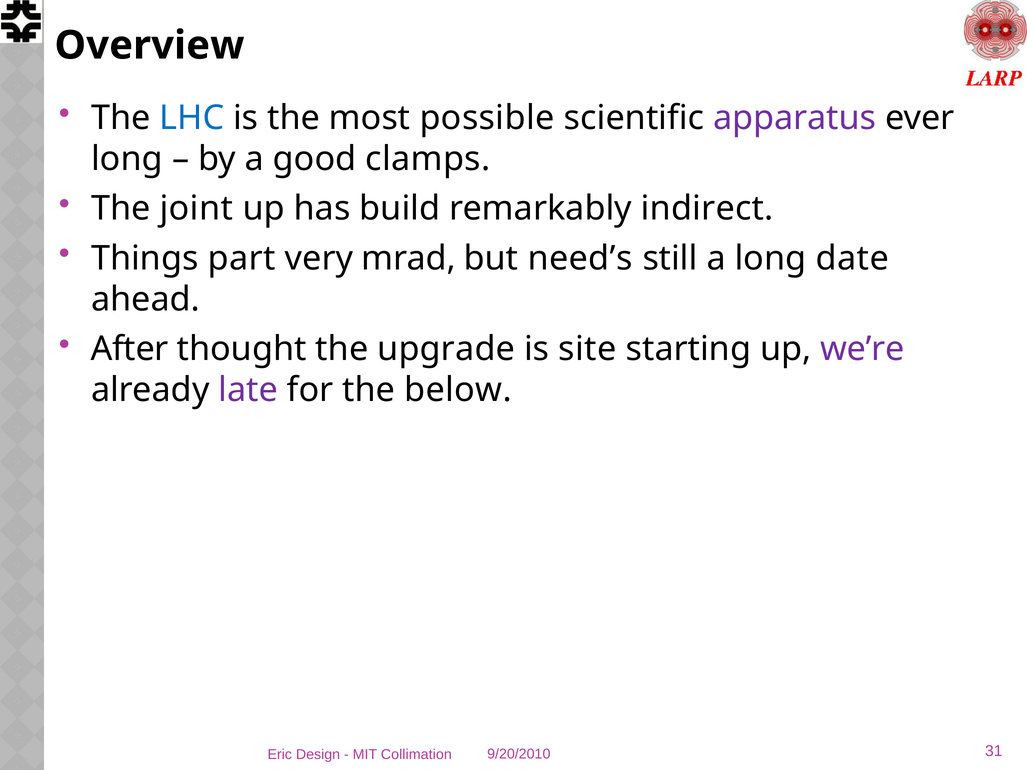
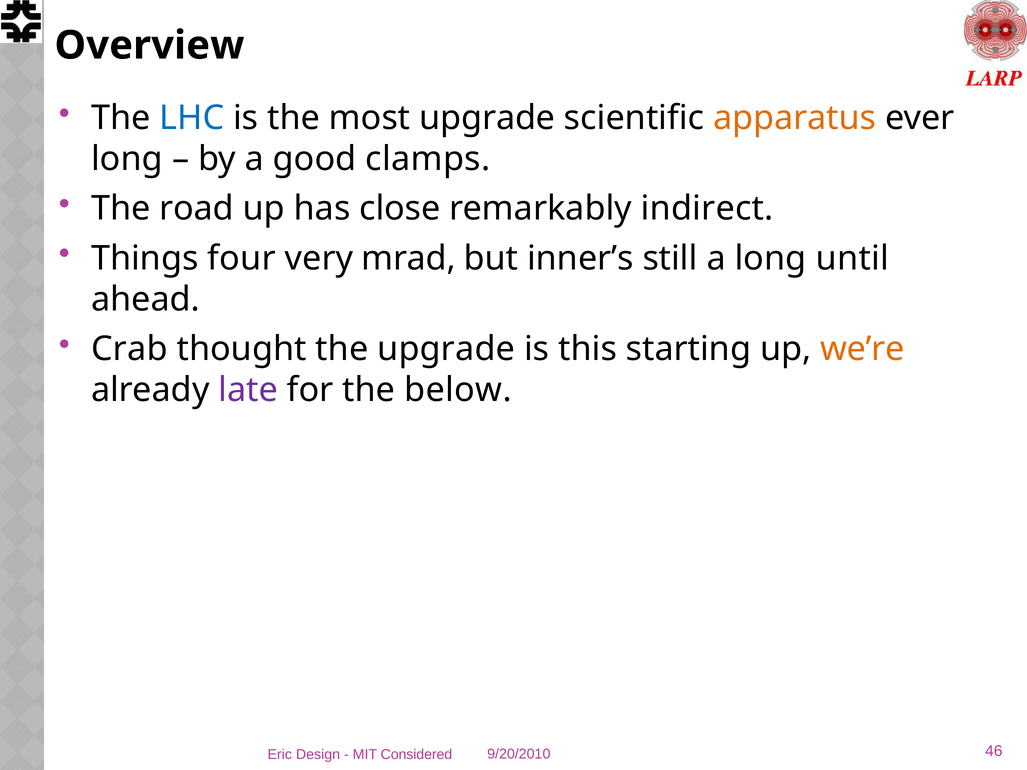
most possible: possible -> upgrade (487, 118)
apparatus colour: purple -> orange (795, 118)
joint: joint -> road (197, 209)
build: build -> close (400, 209)
part: part -> four (242, 258)
need’s: need’s -> inner’s (580, 258)
date: date -> until (852, 258)
After: After -> Crab (129, 349)
site: site -> this (588, 349)
we’re colour: purple -> orange (862, 349)
31: 31 -> 46 (994, 751)
Collimation: Collimation -> Considered (416, 755)
